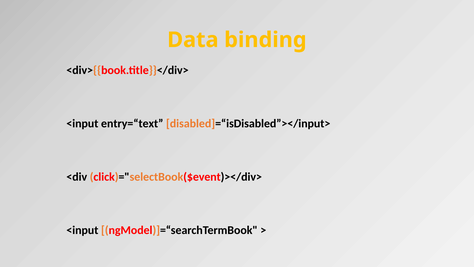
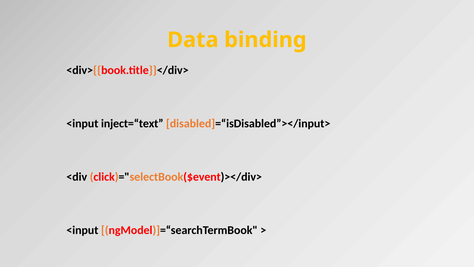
entry=“text: entry=“text -> inject=“text (132, 123)
